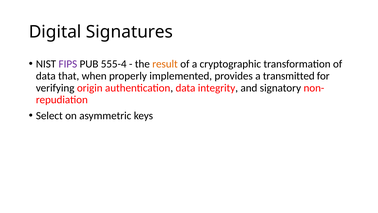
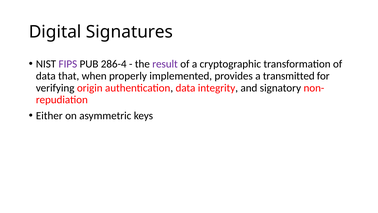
555-4: 555-4 -> 286-4 (114, 64)
result colour: orange -> purple (165, 64)
Select: Select -> Either (49, 115)
